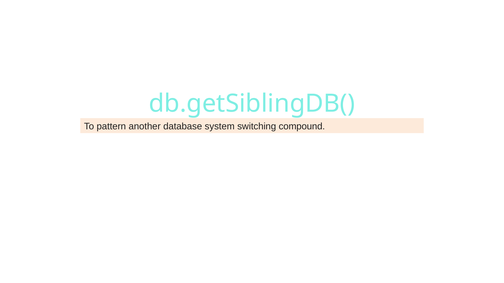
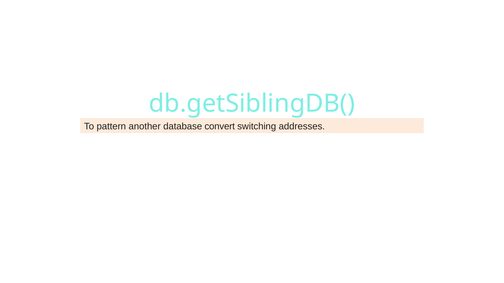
system: system -> convert (220, 127)
compound: compound -> addresses (302, 127)
